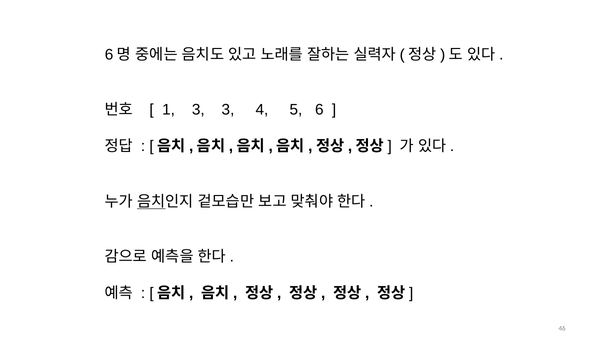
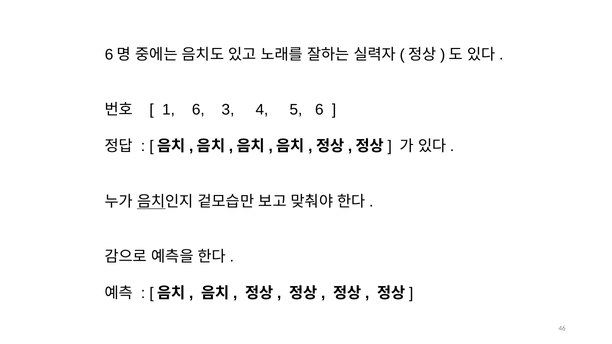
1 3: 3 -> 6 (198, 110)
